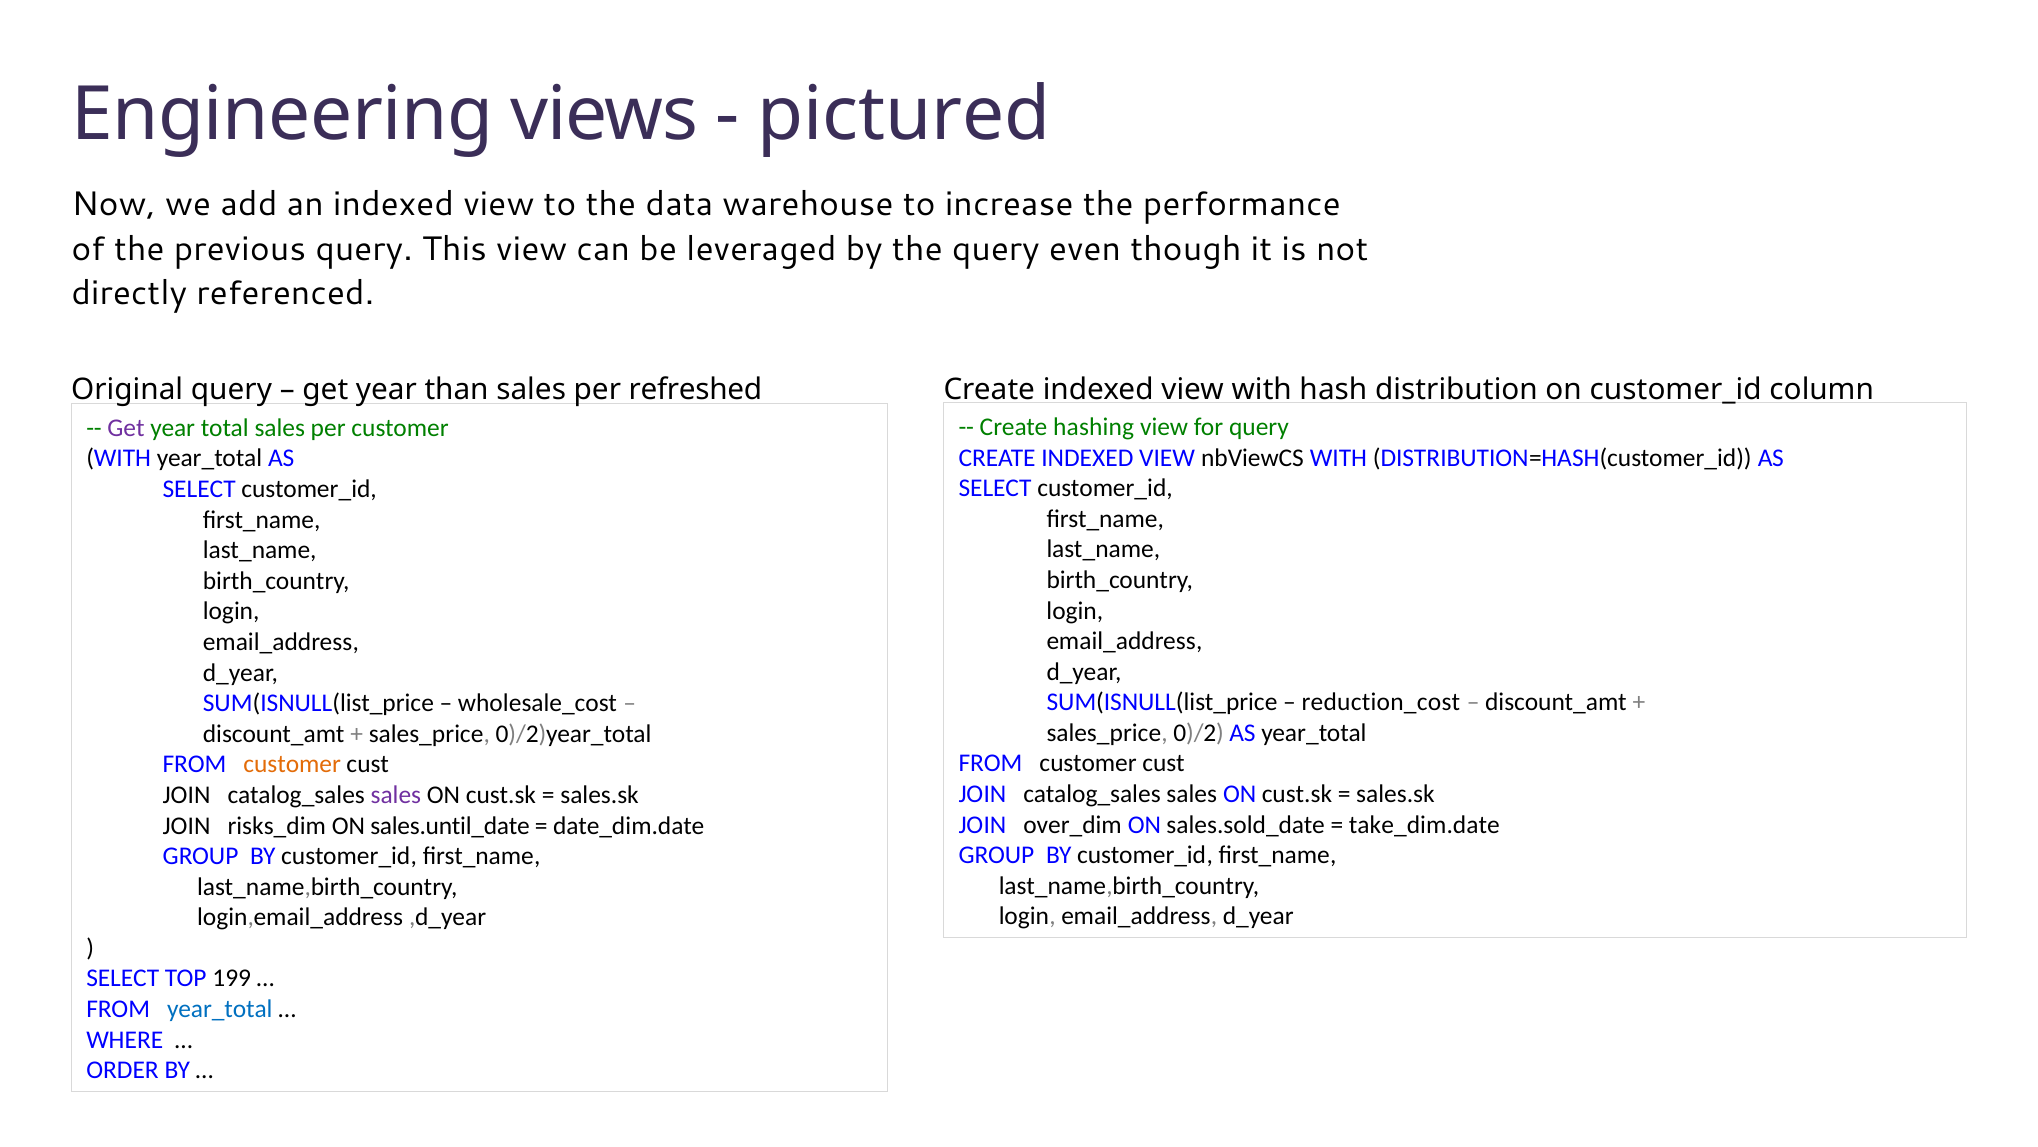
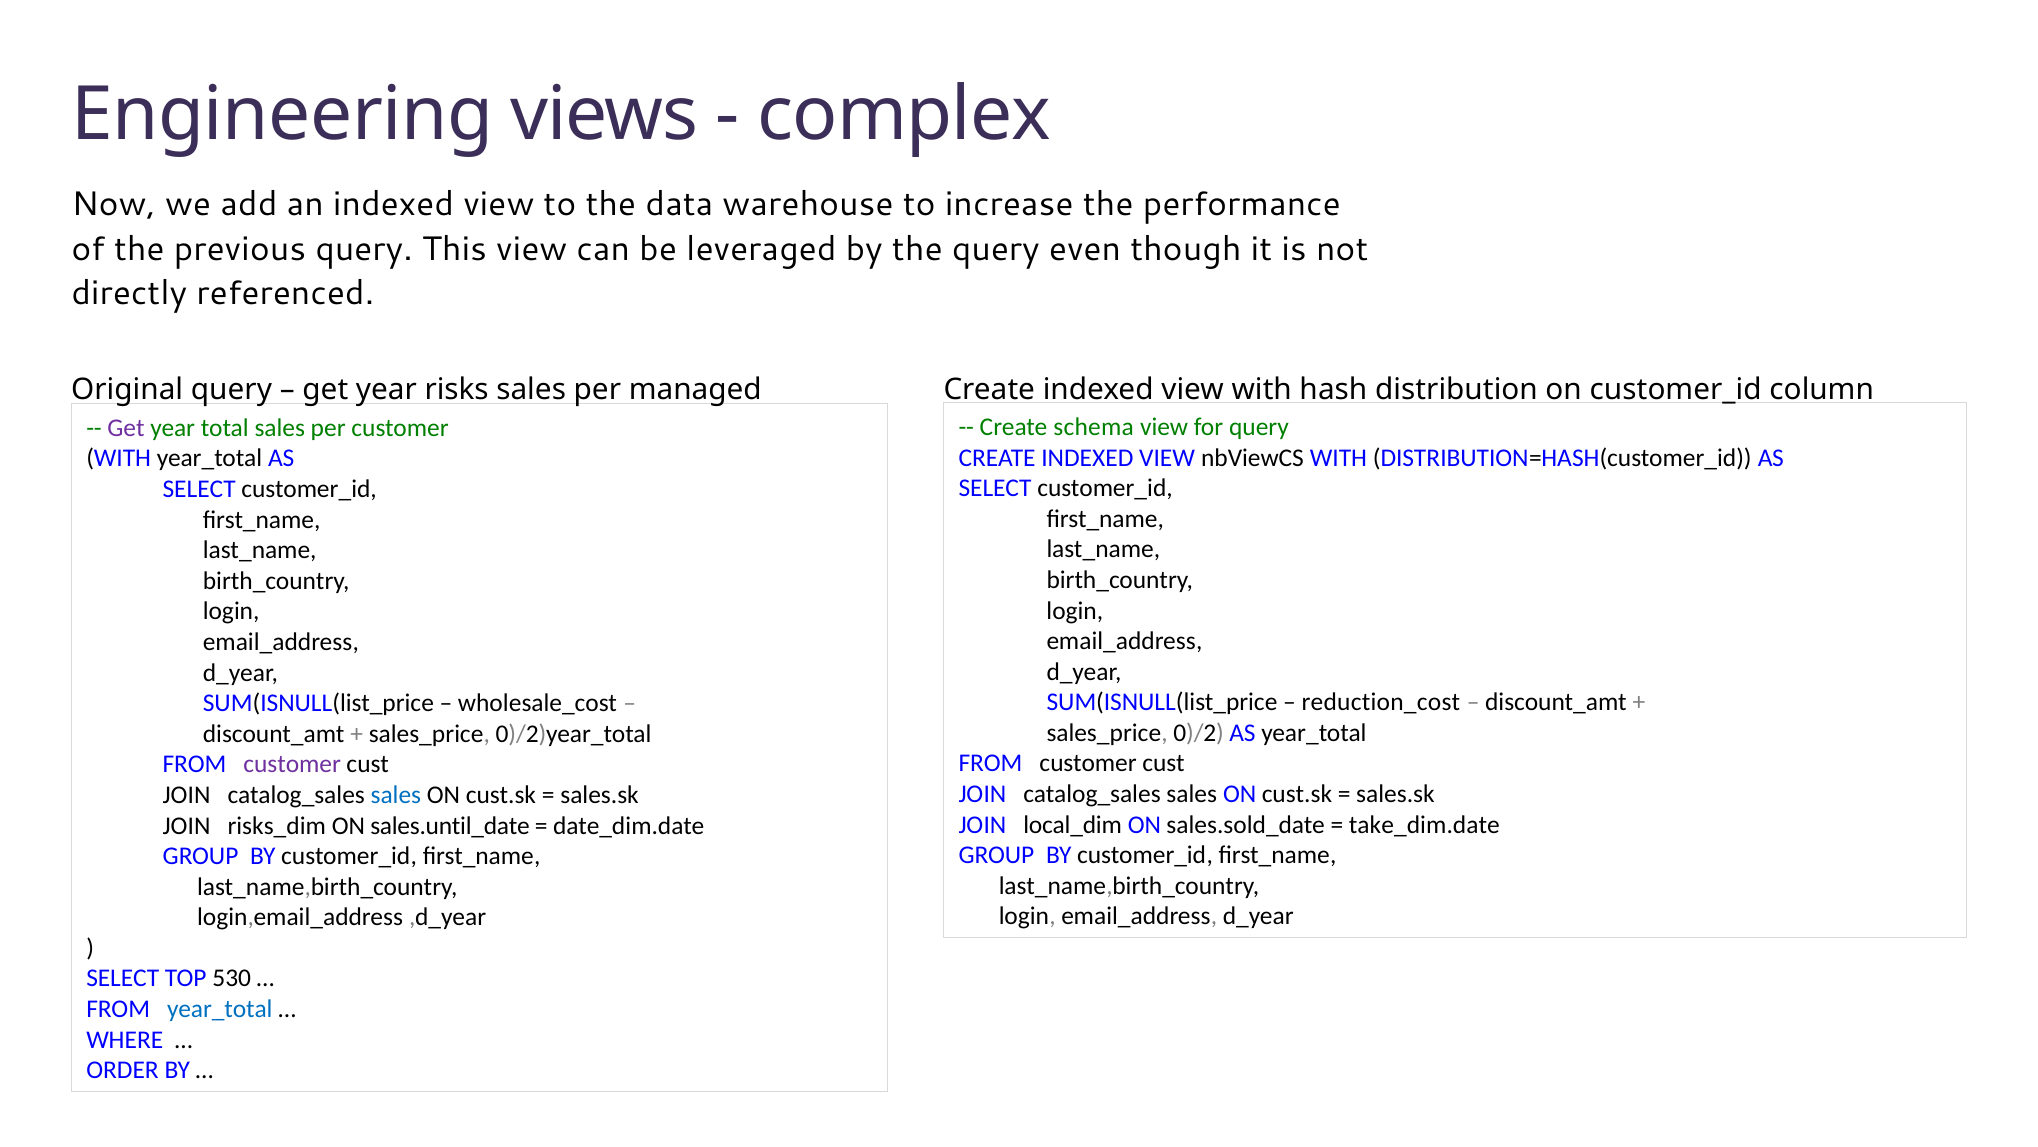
pictured: pictured -> complex (904, 115)
than: than -> risks (457, 390)
refreshed: refreshed -> managed (695, 390)
hashing: hashing -> schema (1094, 427)
customer colour: orange -> purple (292, 764)
sales colour: purple -> blue (396, 795)
over_dim: over_dim -> local_dim (1073, 824)
199: 199 -> 530 (232, 978)
